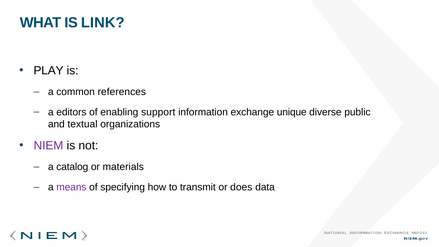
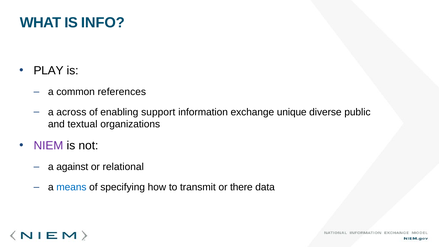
LINK: LINK -> INFO (103, 23)
editors: editors -> across (71, 112)
catalog: catalog -> against (72, 167)
materials: materials -> relational (123, 167)
means colour: purple -> blue (71, 187)
does: does -> there (241, 187)
